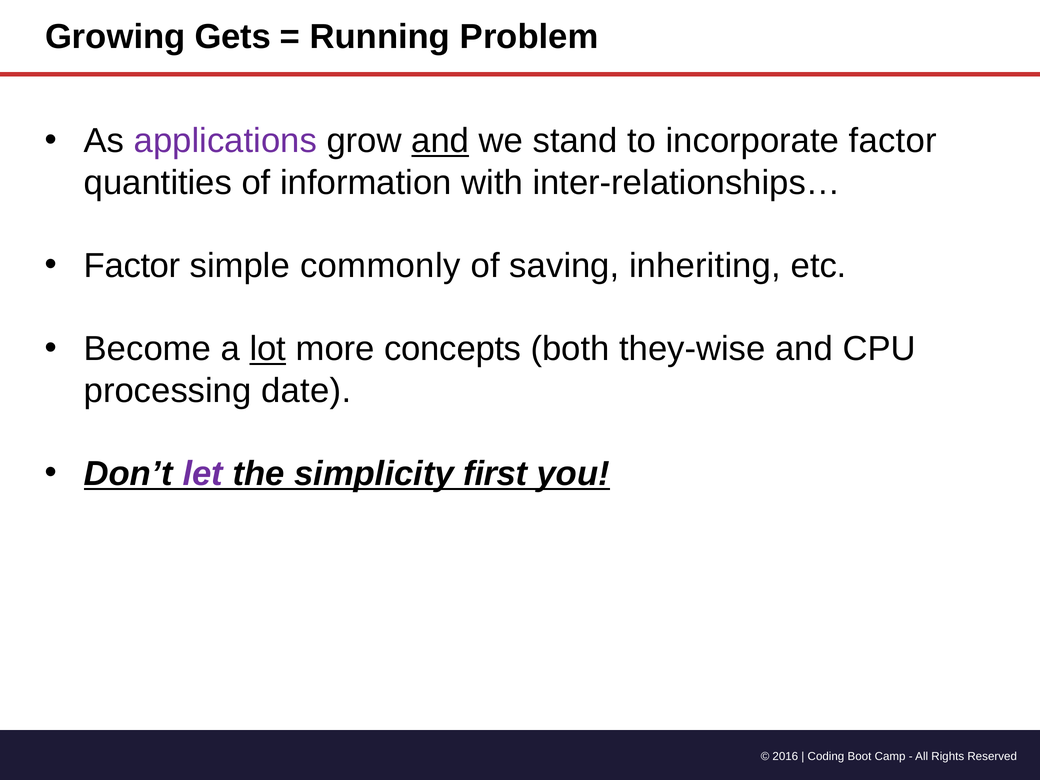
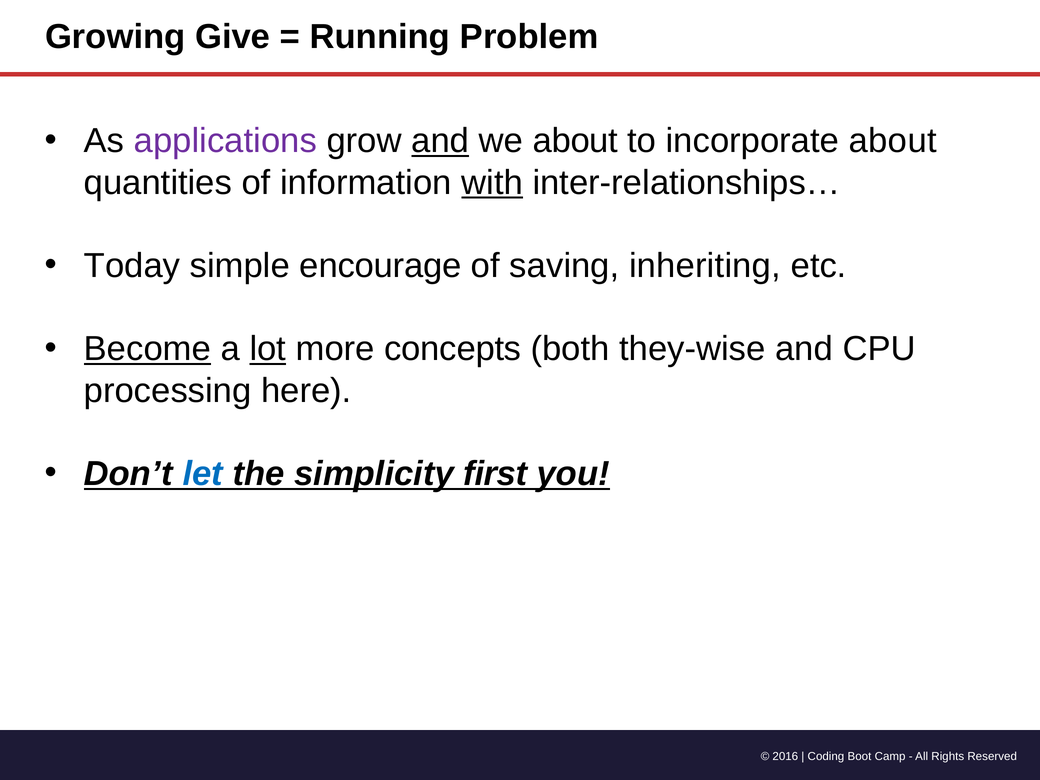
Gets: Gets -> Give (233, 37)
we stand: stand -> about (575, 141)
incorporate factor: factor -> about (893, 141)
with underline: none -> present (492, 183)
Factor: Factor -> Today (132, 266)
commonly: commonly -> encourage (381, 266)
Become underline: none -> present (147, 349)
date: date -> here (306, 391)
let colour: purple -> blue (203, 474)
